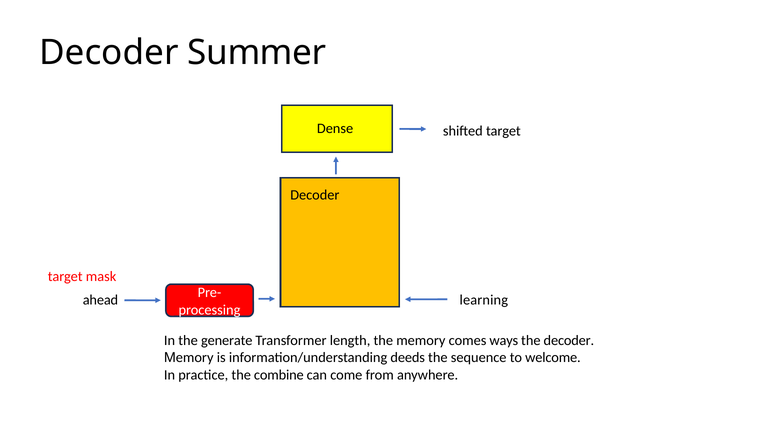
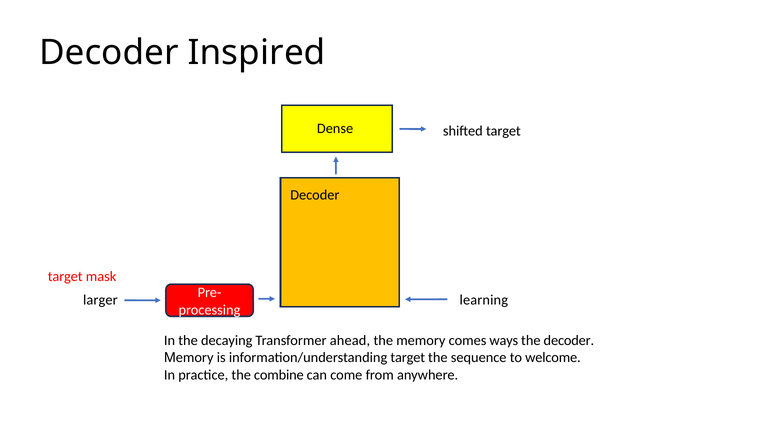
Summer: Summer -> Inspired (257, 53)
ahead: ahead -> larger (100, 300)
generate: generate -> decaying (227, 340)
length: length -> ahead (350, 340)
information/understanding deeds: deeds -> target (408, 358)
